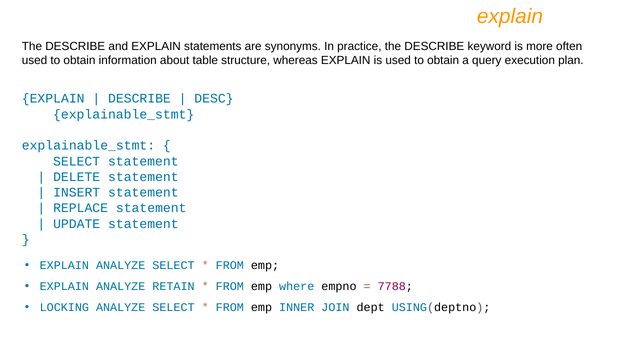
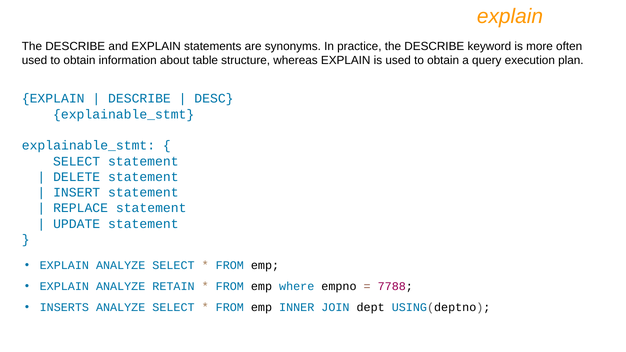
LOCKING: LOCKING -> INSERTS (64, 308)
